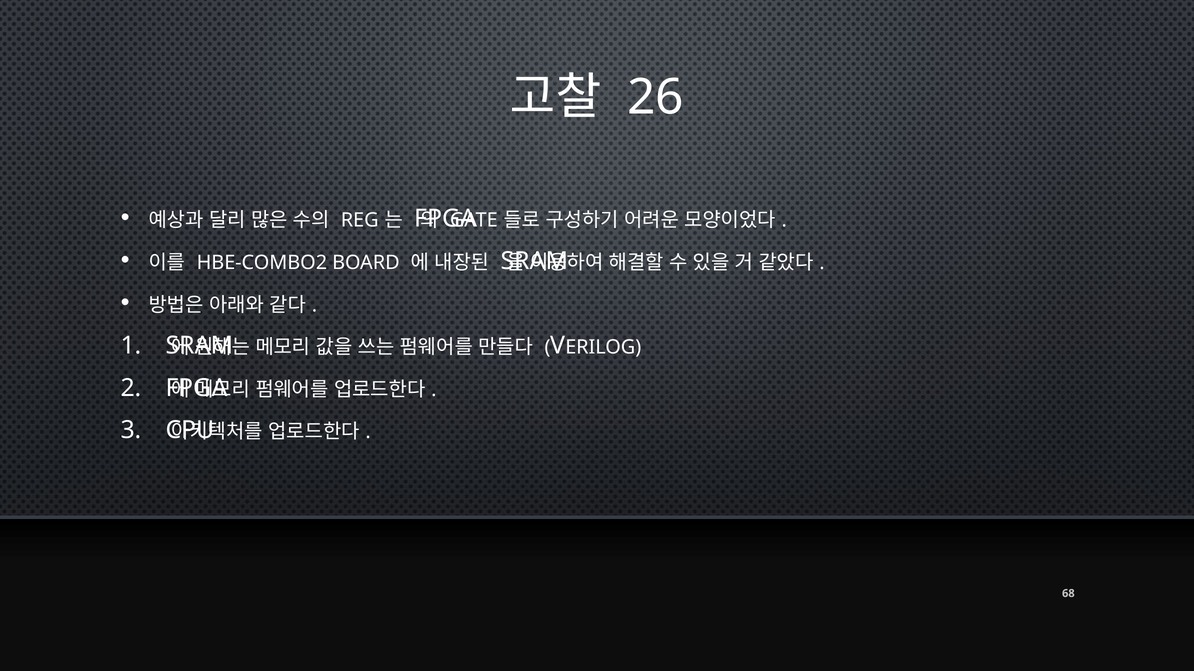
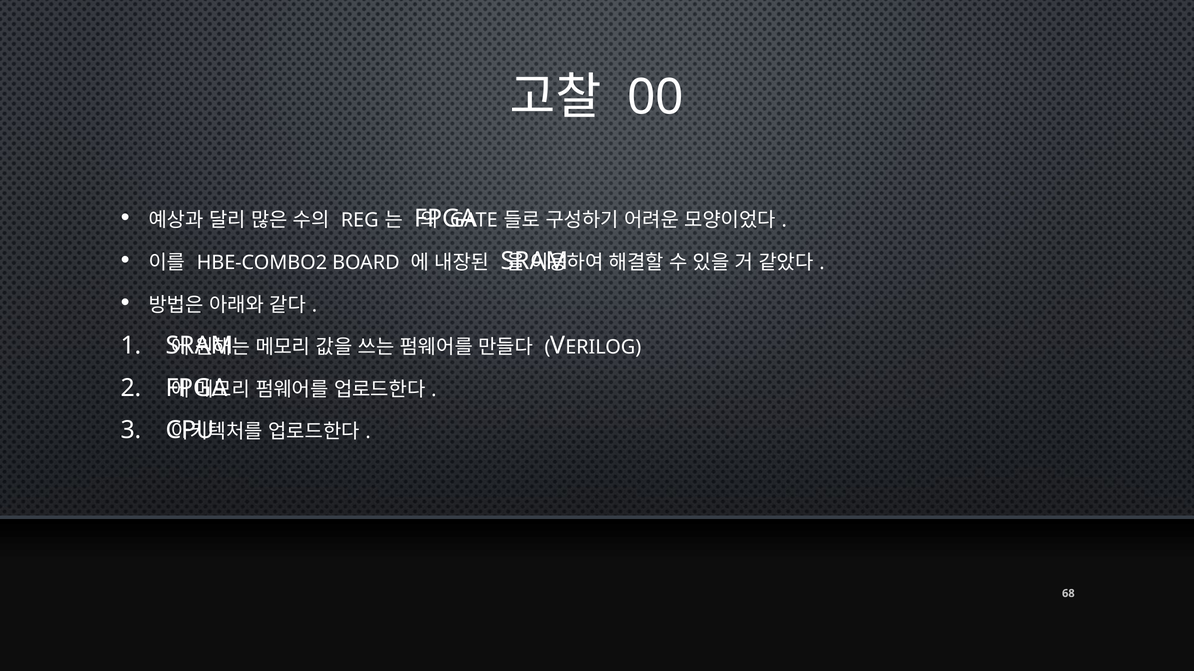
26: 26 -> 00 (655, 97)
